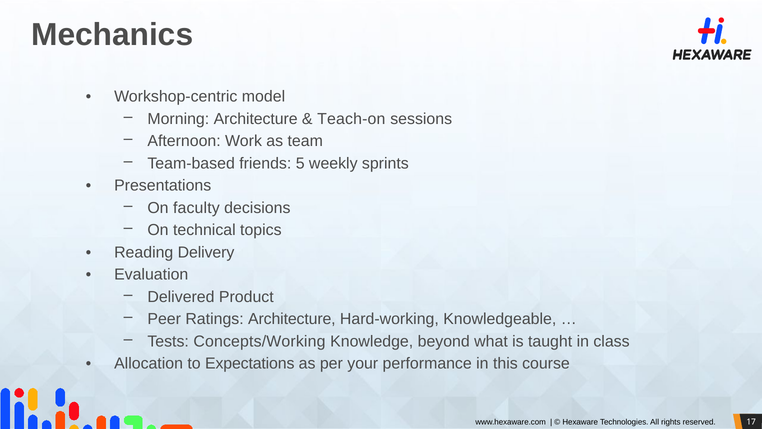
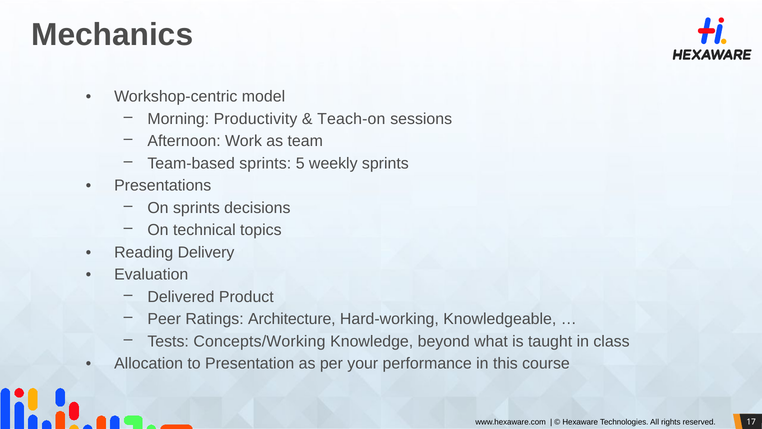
Morning Architecture: Architecture -> Productivity (256, 119)
Team-based friends: friends -> sprints (265, 163)
On faculty: faculty -> sprints (196, 208)
Expectations: Expectations -> Presentation (250, 363)
